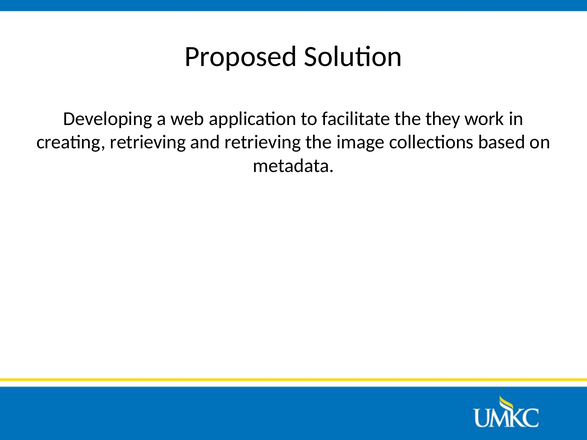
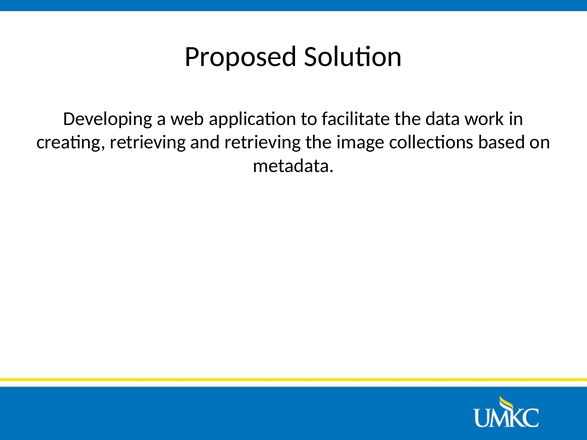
they: they -> data (443, 119)
